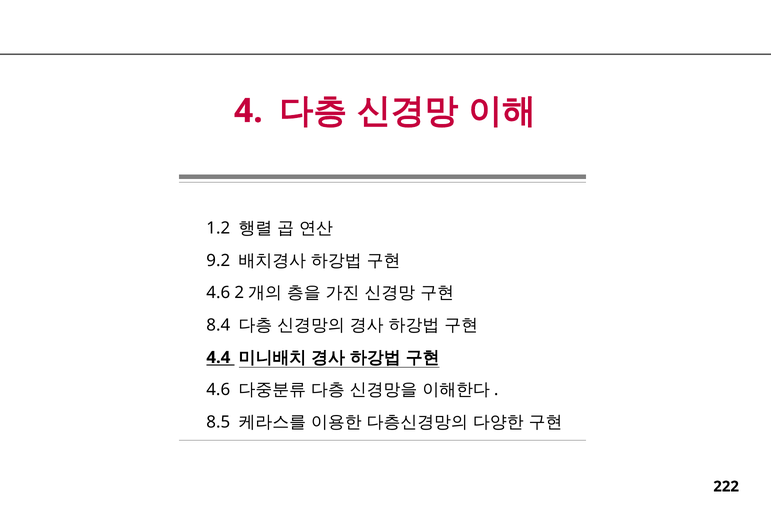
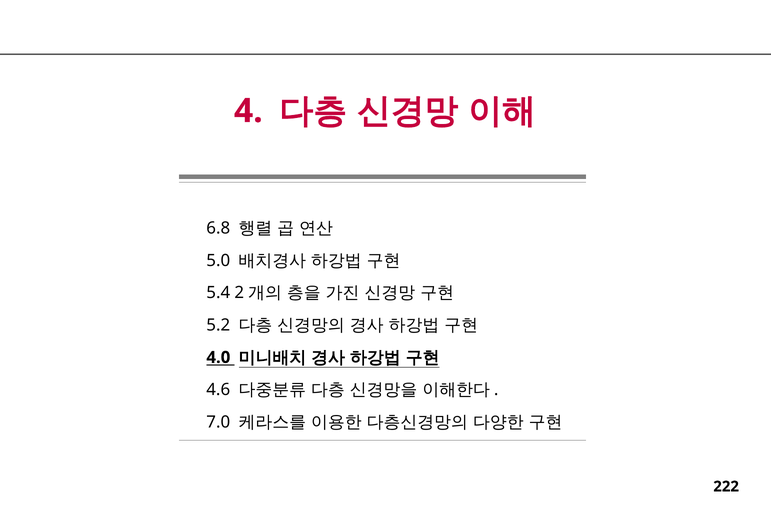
1.2: 1.2 -> 6.8 (218, 228)
9.2: 9.2 -> 5.0 (218, 260)
4.6: 4.6 -> 5.4 (218, 292)
8.4: 8.4 -> 5.2 (218, 325)
4.4: 4.4 -> 4.0 (218, 357)
8.5: 8.5 -> 7.0 (218, 422)
